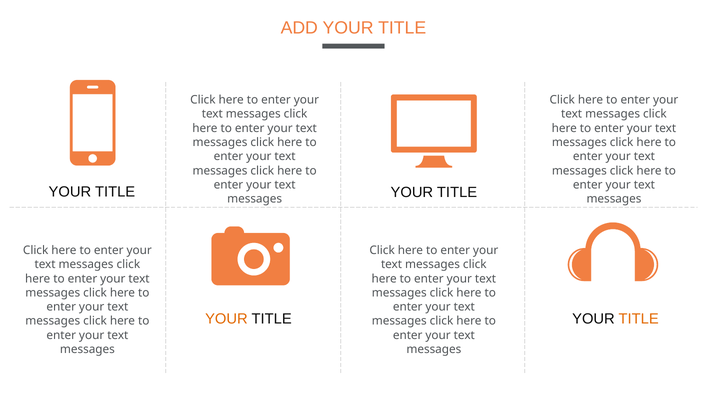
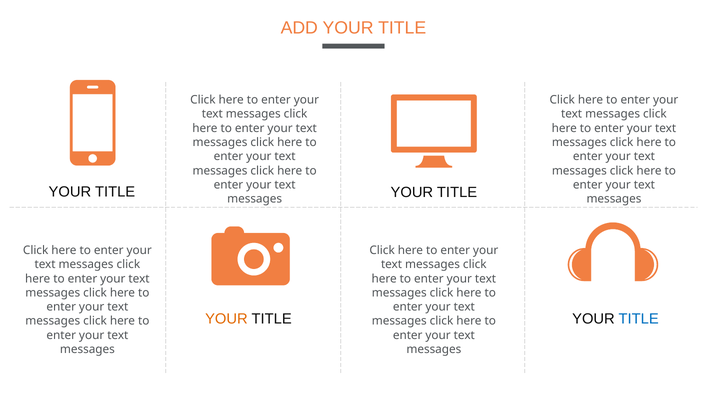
TITLE colour: orange -> blue (639, 318)
